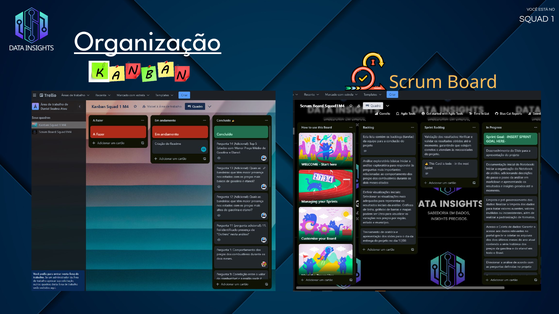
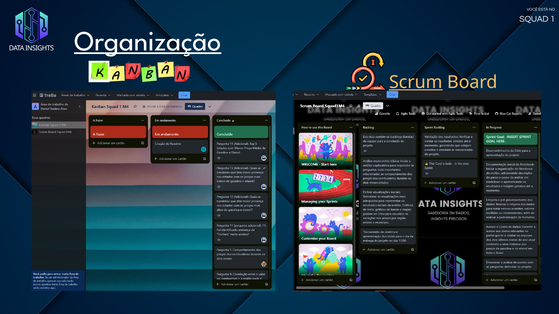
Scrum underline: none -> present (416, 82)
